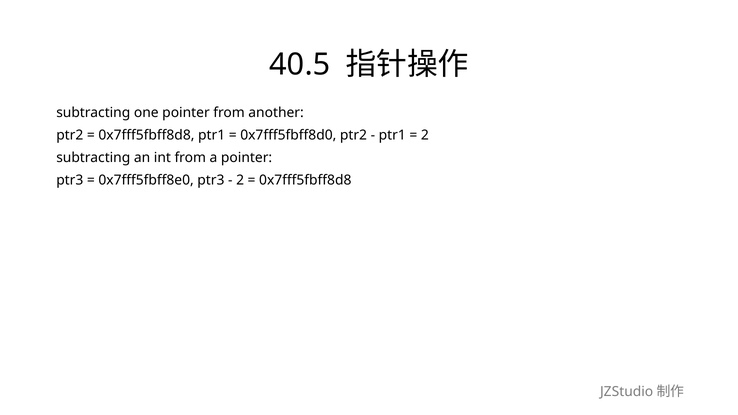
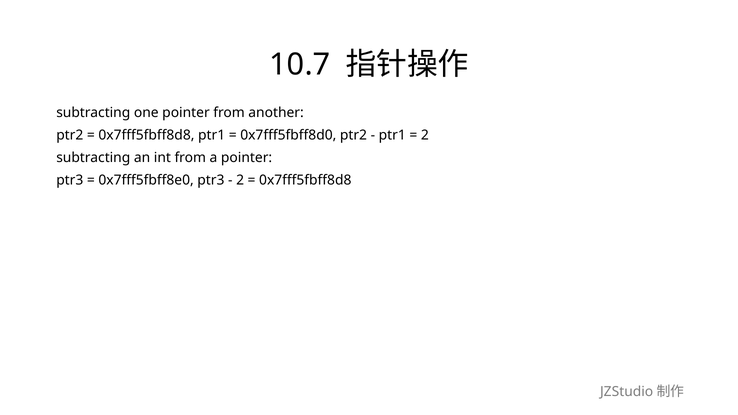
40.5: 40.5 -> 10.7 (300, 65)
